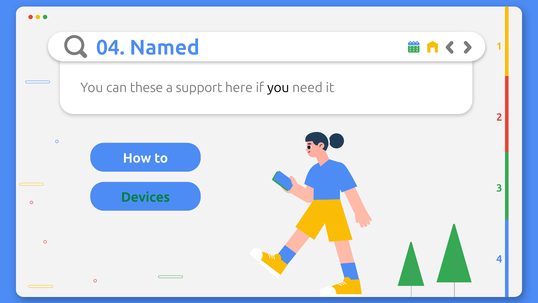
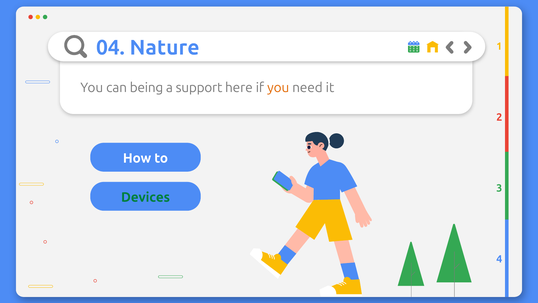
Named: Named -> Nature (165, 48)
these: these -> being (147, 88)
you colour: black -> orange (278, 88)
